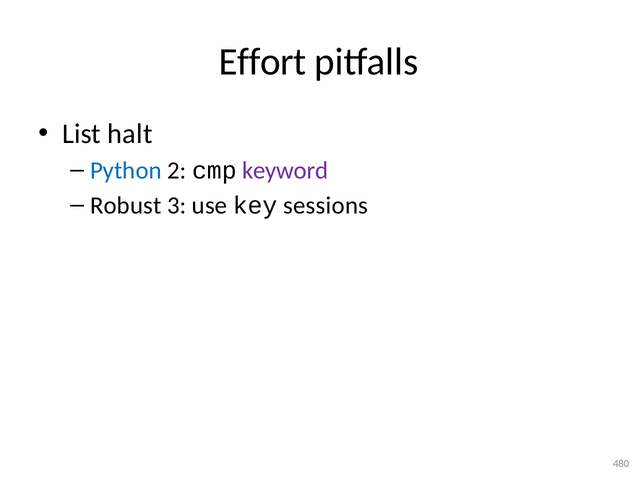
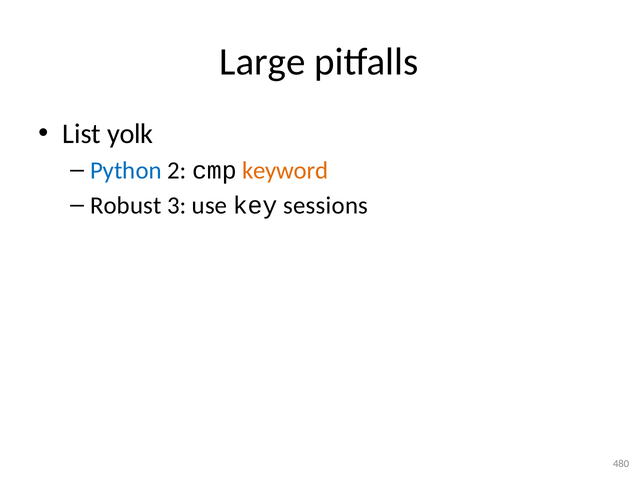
Effort: Effort -> Large (262, 62)
halt: halt -> yolk (130, 134)
keyword colour: purple -> orange (285, 170)
